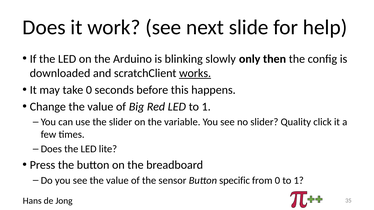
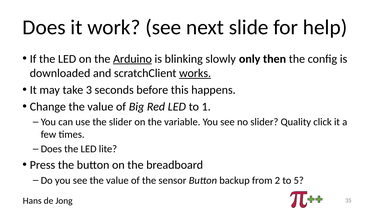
Arduino underline: none -> present (132, 59)
take 0: 0 -> 3 (89, 90)
specific: specific -> backup (235, 181)
from 0: 0 -> 2 (277, 181)
1: 1 -> 5 (299, 181)
